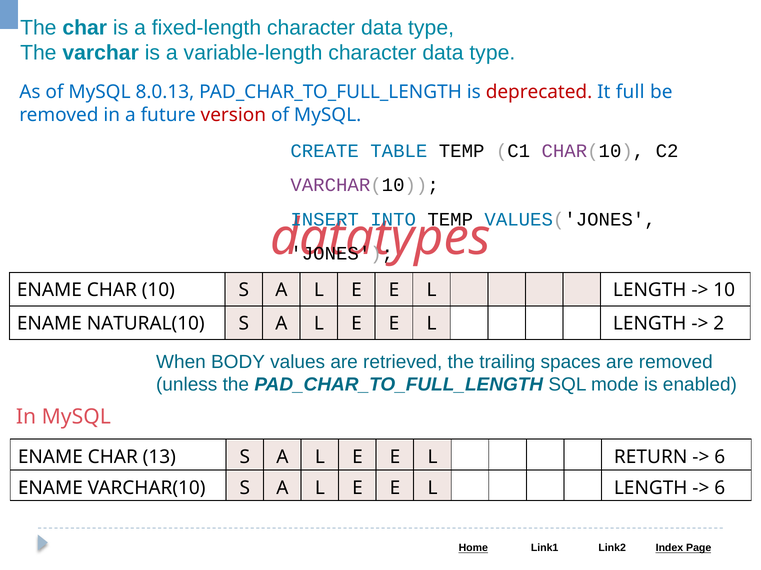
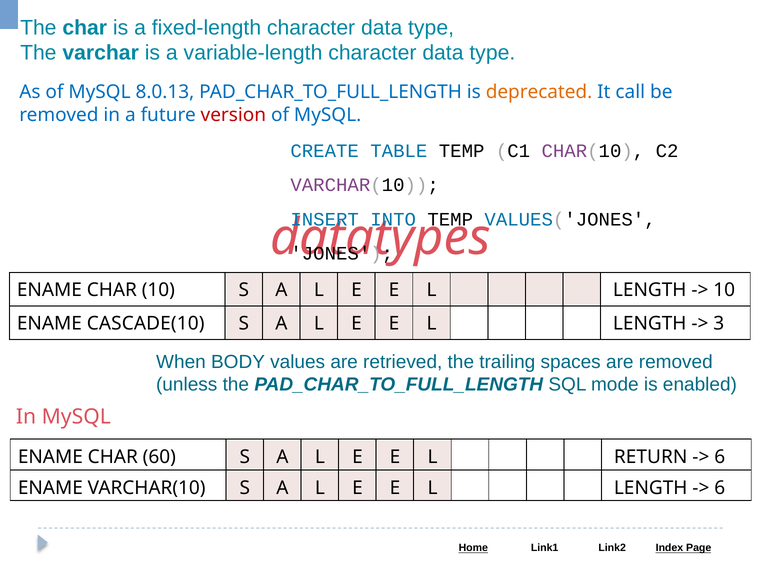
deprecated colour: red -> orange (539, 92)
full: full -> call (630, 92)
NATURAL(10: NATURAL(10 -> CASCADE(10 (146, 324)
2: 2 -> 3 (719, 324)
13: 13 -> 60 (159, 458)
